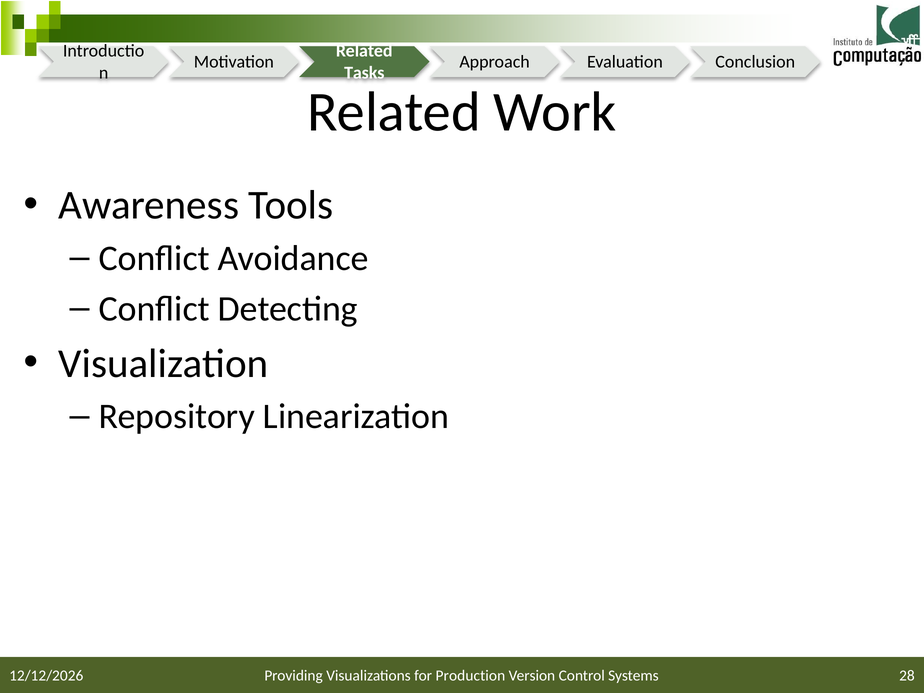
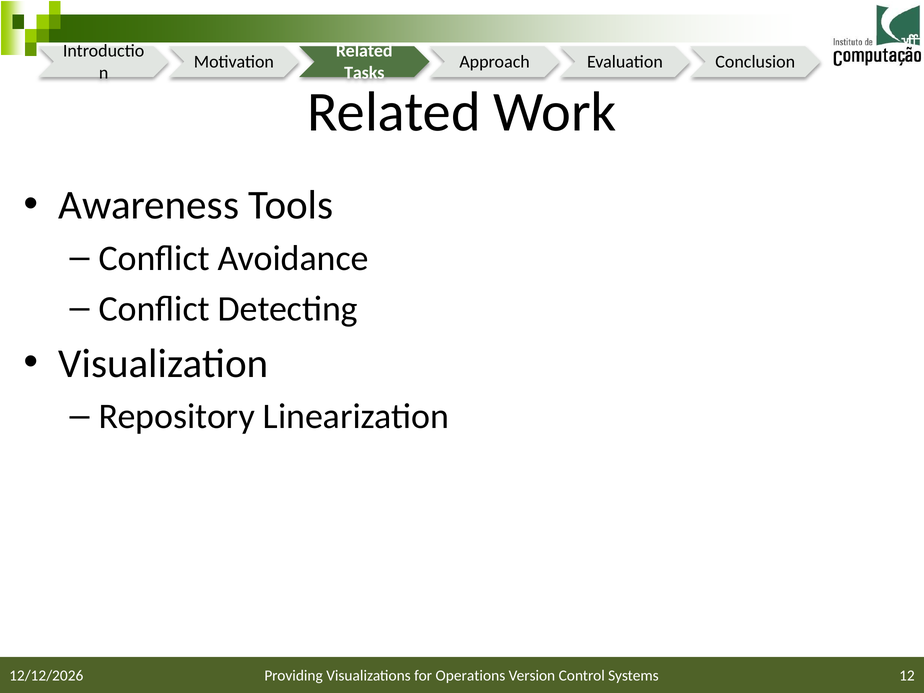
Production: Production -> Operations (470, 675)
28: 28 -> 12 (907, 675)
